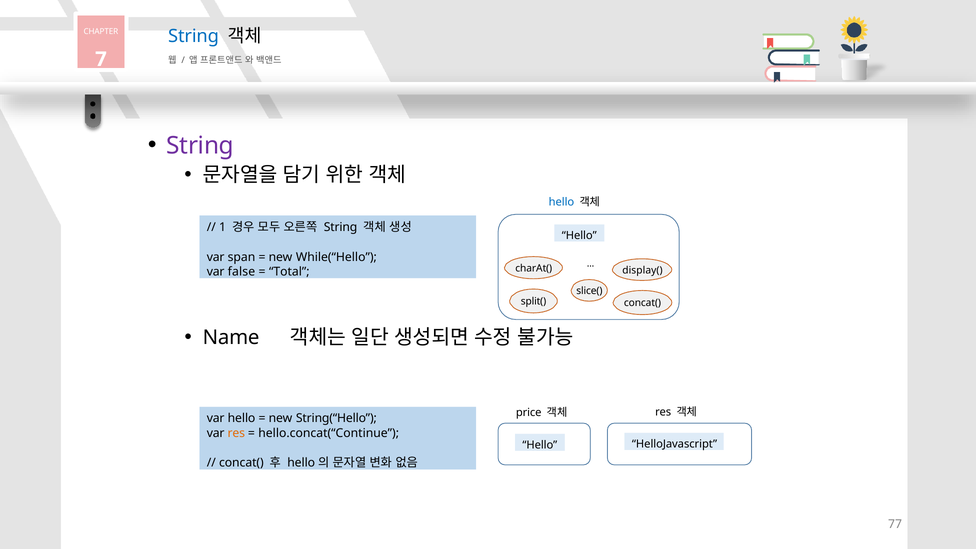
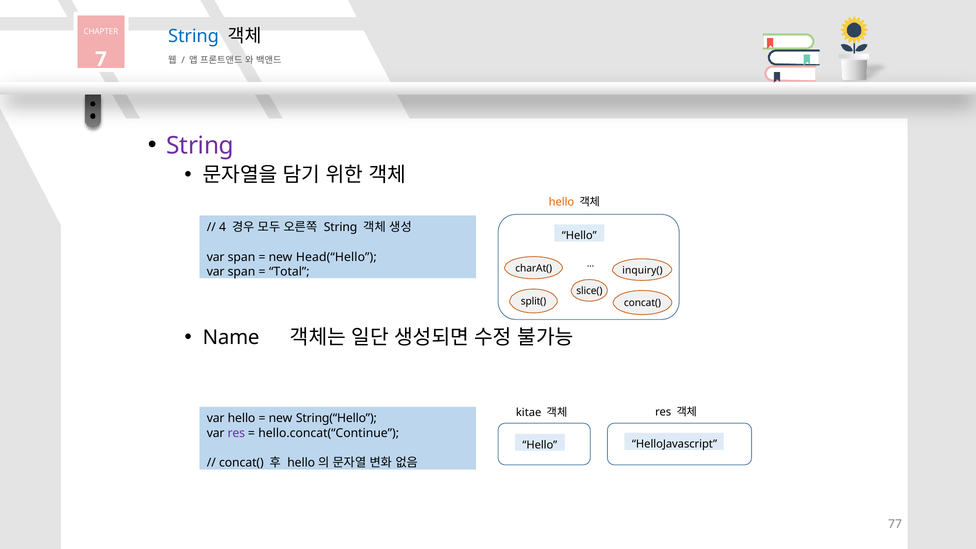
hello colour: blue -> orange (561, 202)
1: 1 -> 4 (223, 227)
While(“Hello: While(“Hello -> Head(“Hello (336, 257)
display(: display( -> inquiry( (642, 270)
false: false -> span (241, 272)
price: price -> kitae (529, 413)
res colour: orange -> purple (236, 433)
